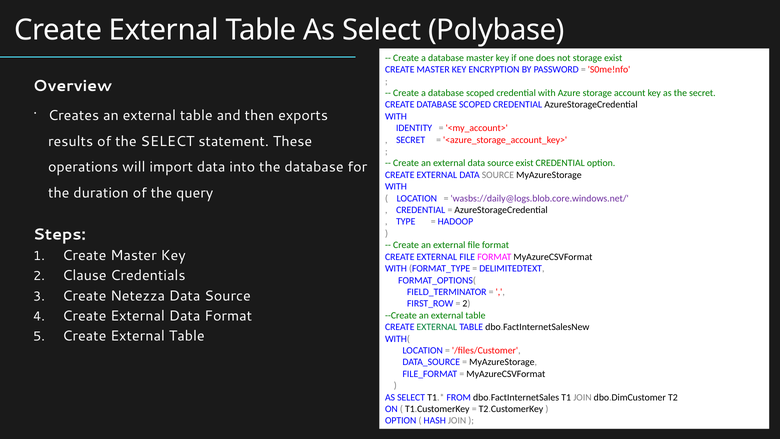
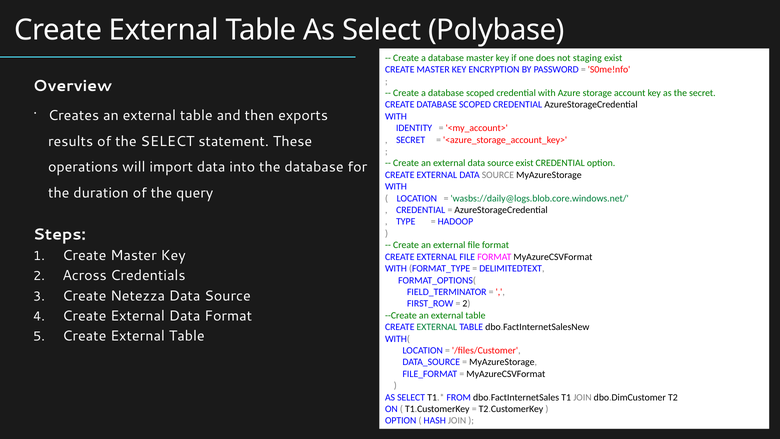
not storage: storage -> staging (587, 58)
wasbs://daily@logs.blob.core.windows.net/ colour: purple -> green (540, 198)
Clause: Clause -> Across (84, 276)
